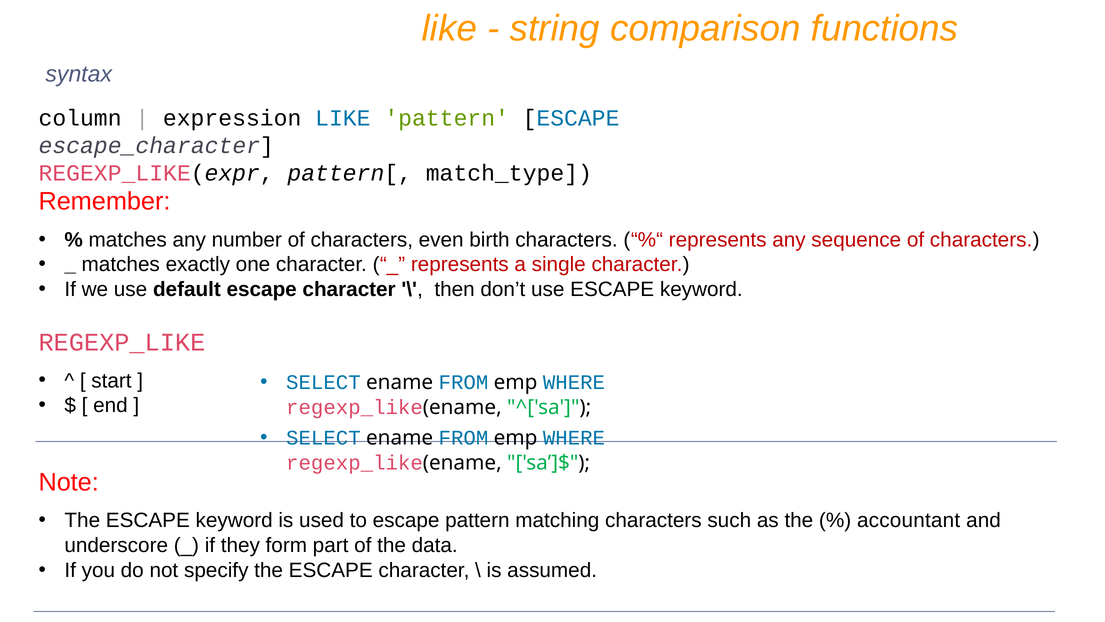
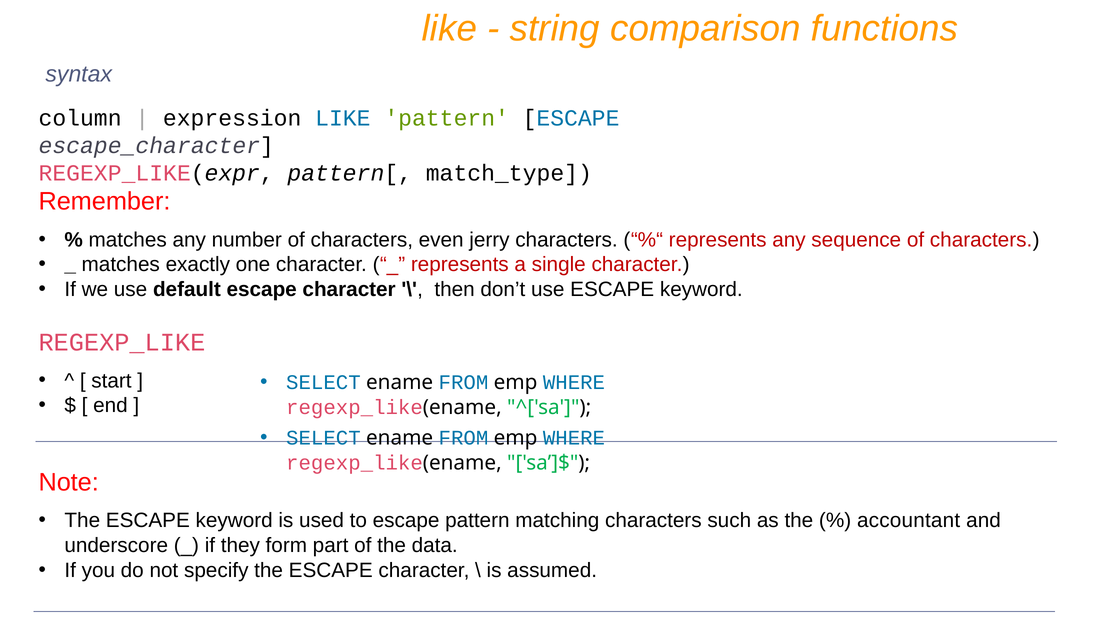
birth: birth -> jerry (489, 240)
